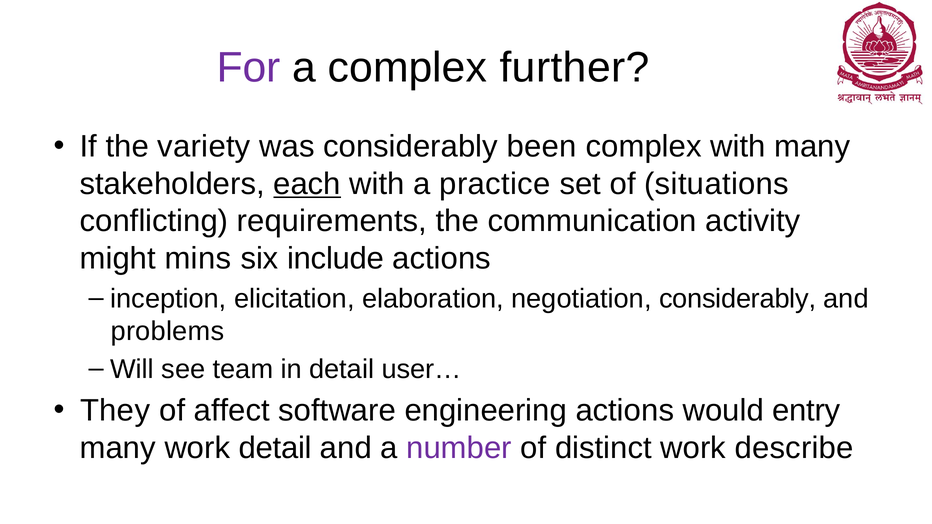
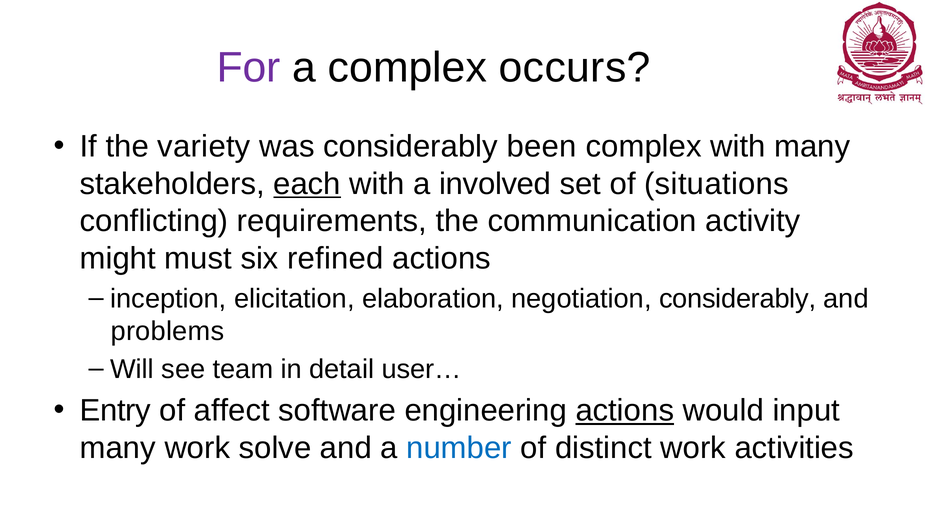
further: further -> occurs (575, 68)
practice: practice -> involved (495, 184)
mins: mins -> must (198, 259)
include: include -> refined (335, 259)
They: They -> Entry (115, 411)
actions underline: none -> present (625, 411)
entry: entry -> input (806, 411)
work detail: detail -> solve (275, 448)
number colour: purple -> blue (459, 448)
describe: describe -> activities (794, 448)
